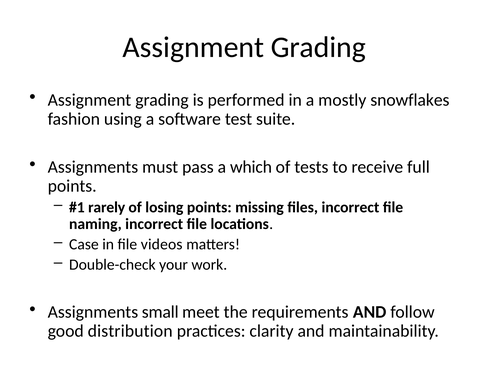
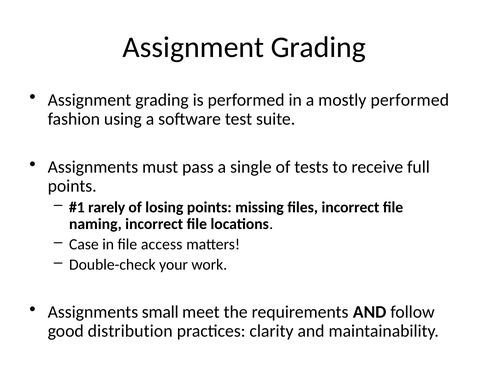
mostly snowflakes: snowflakes -> performed (410, 100)
which: which -> single (251, 167)
videos: videos -> access (162, 244)
